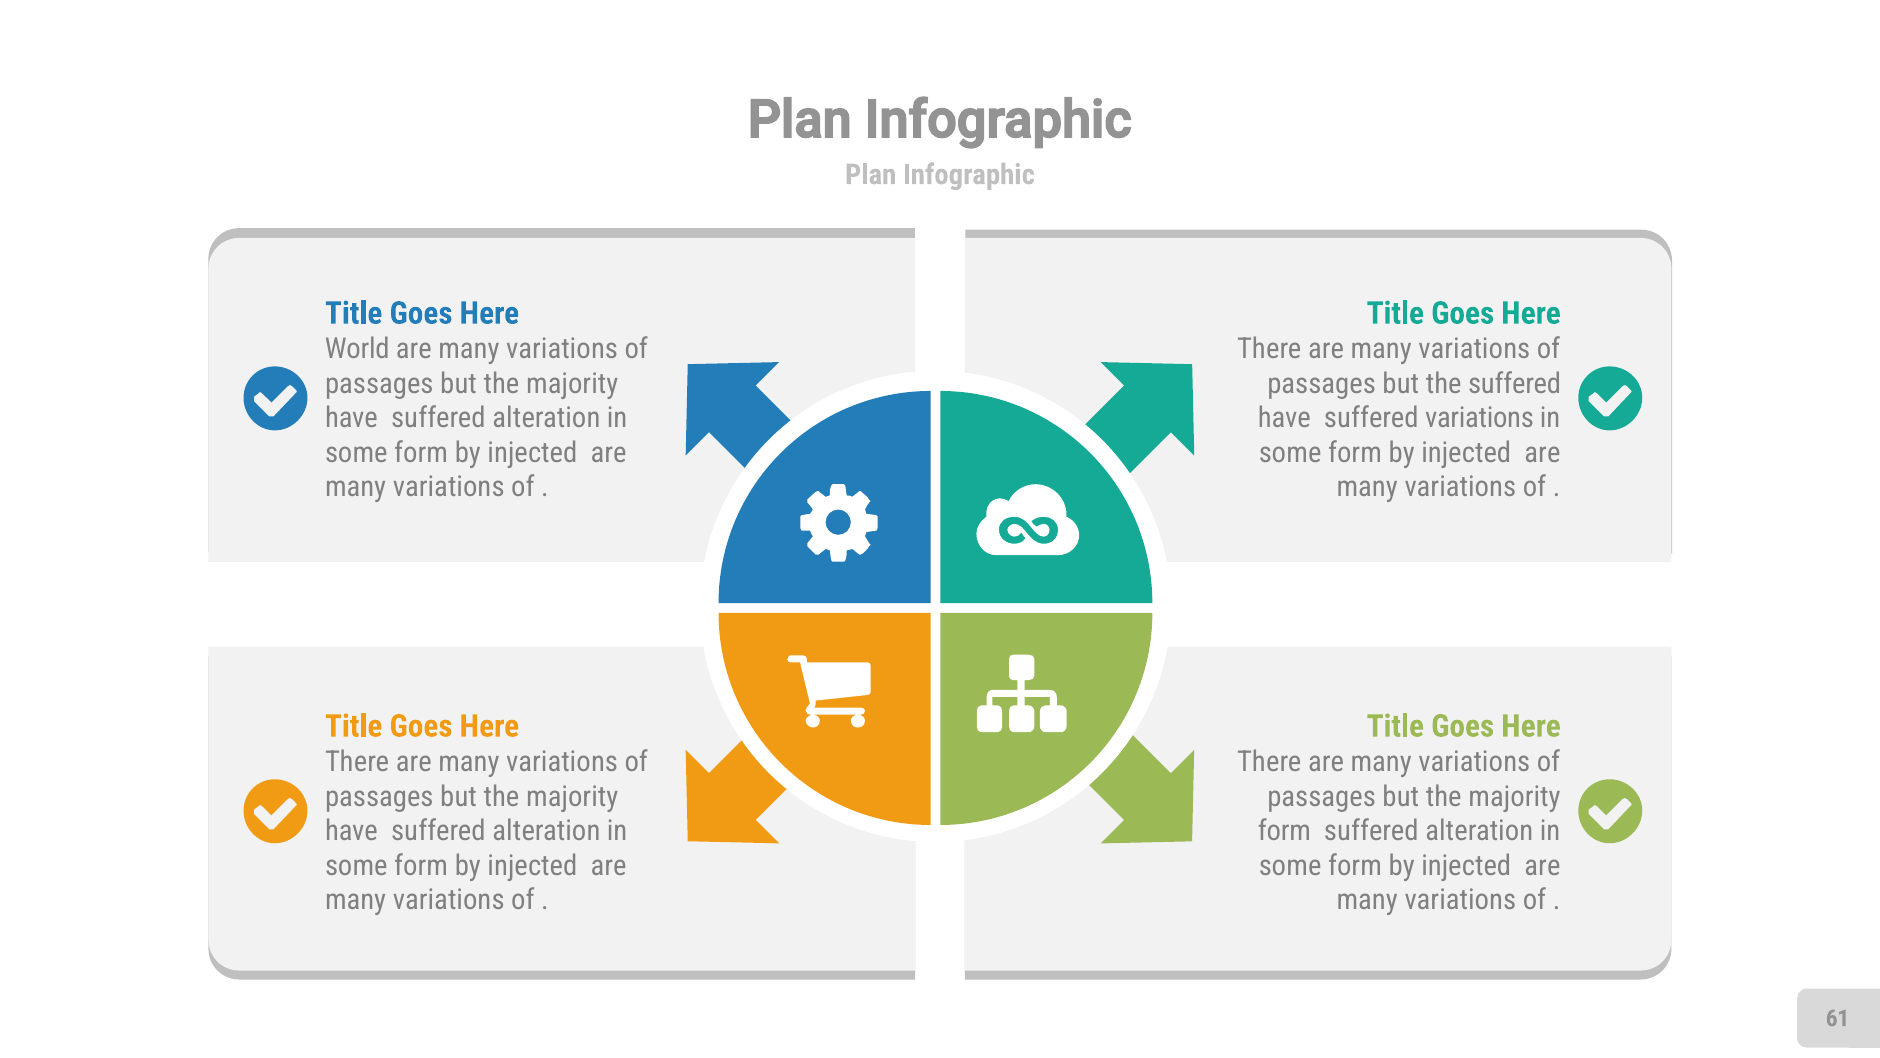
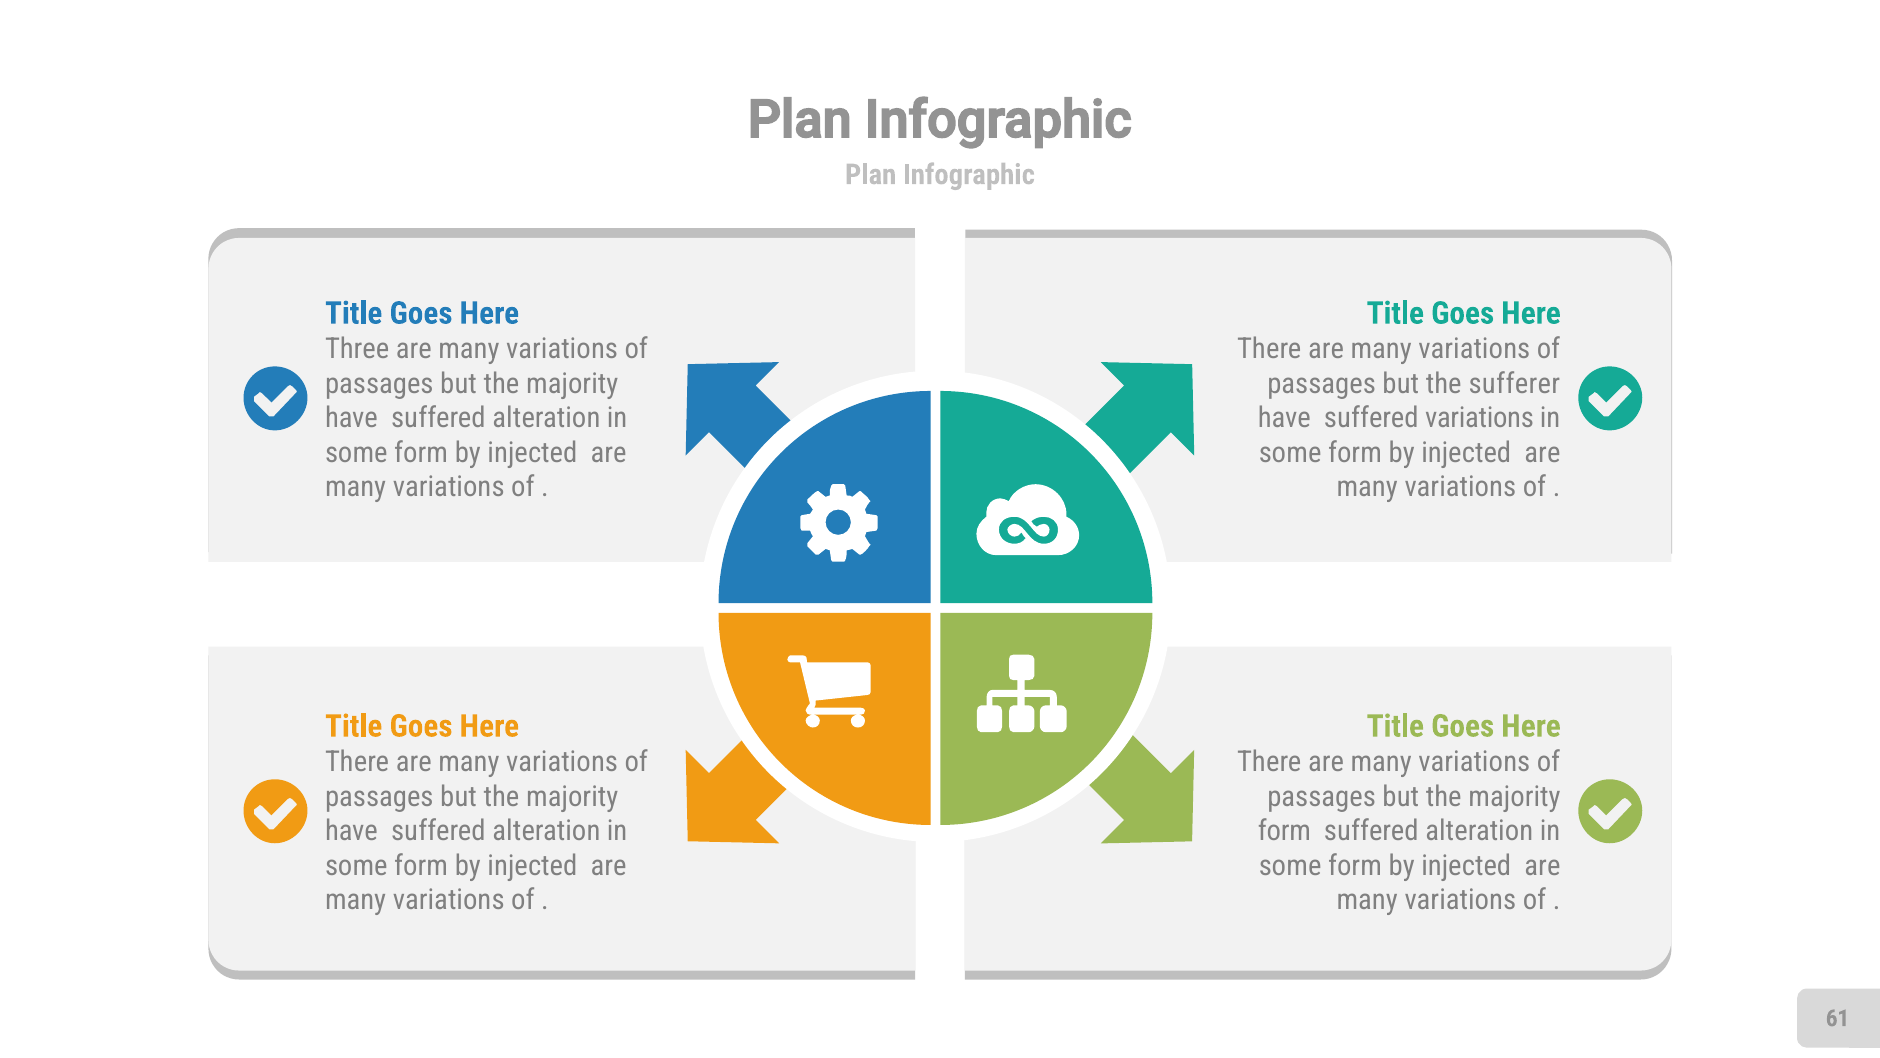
World: World -> Three (357, 349)
the suffered: suffered -> sufferer (1514, 384)
